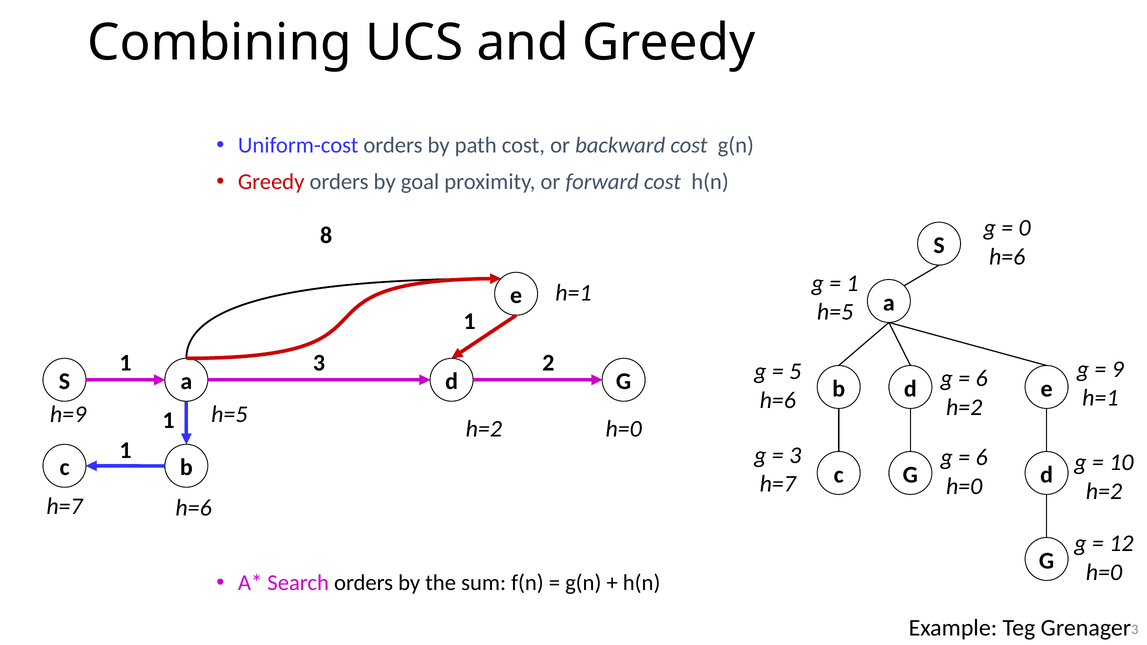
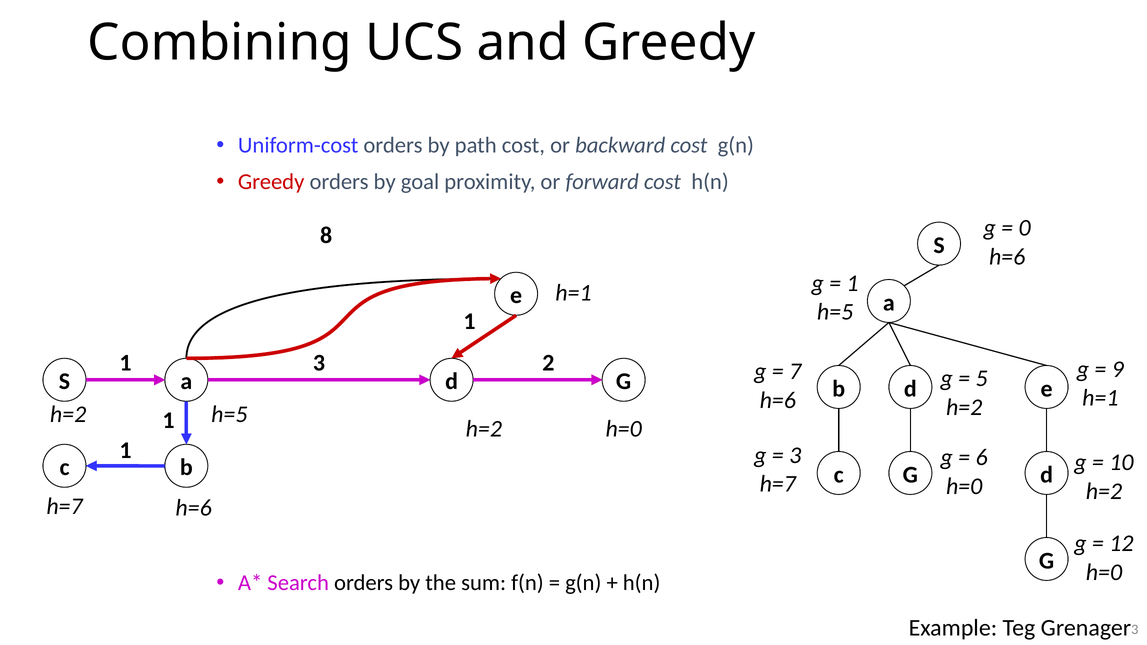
5: 5 -> 7 (795, 372)
6: 6 -> 5 (982, 379)
h=9: h=9 -> h=2 (68, 415)
